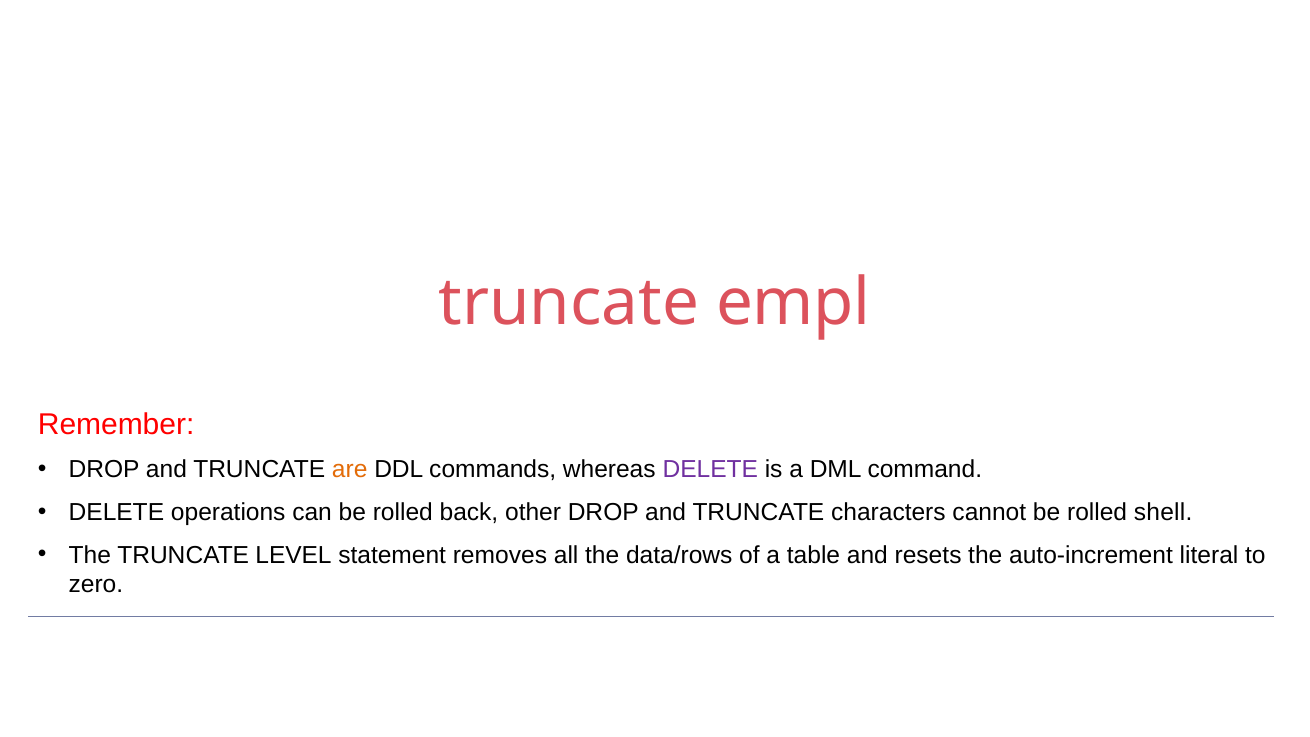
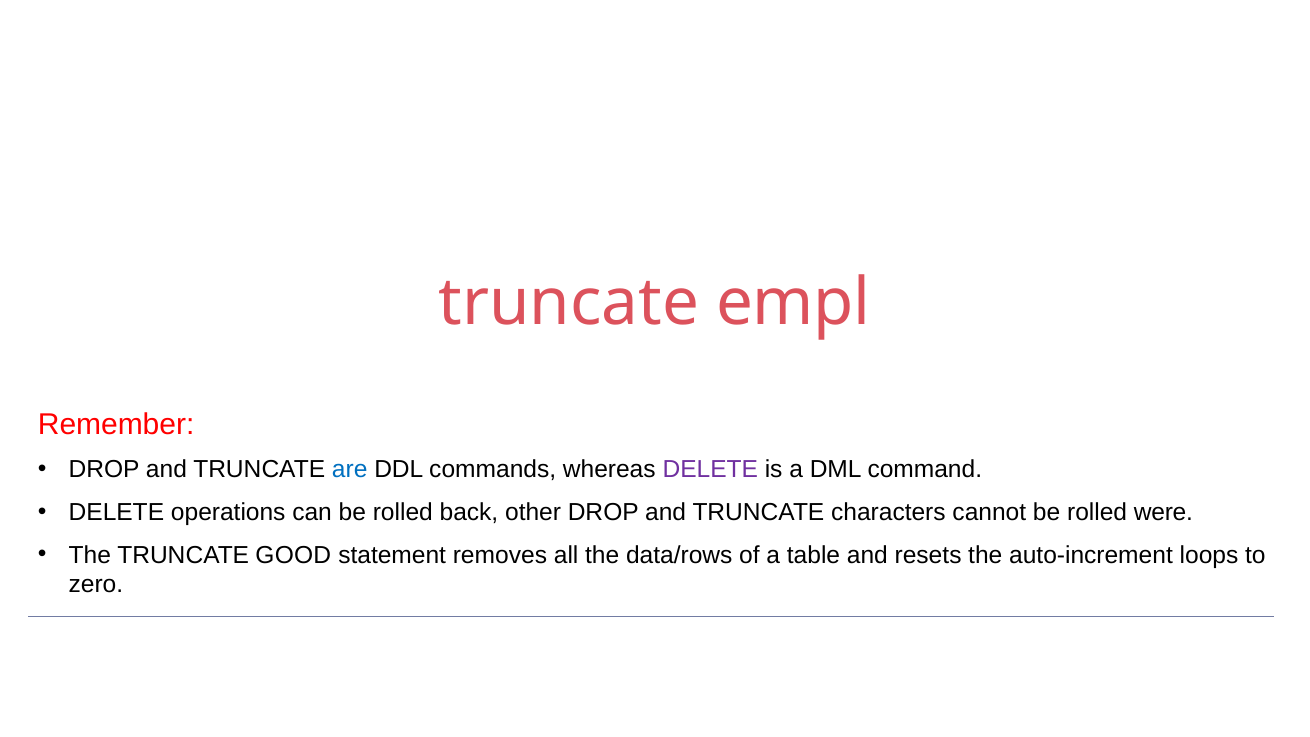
are colour: orange -> blue (350, 470)
shell: shell -> were (1163, 512)
LEVEL: LEVEL -> GOOD (293, 555)
literal: literal -> loops (1209, 555)
